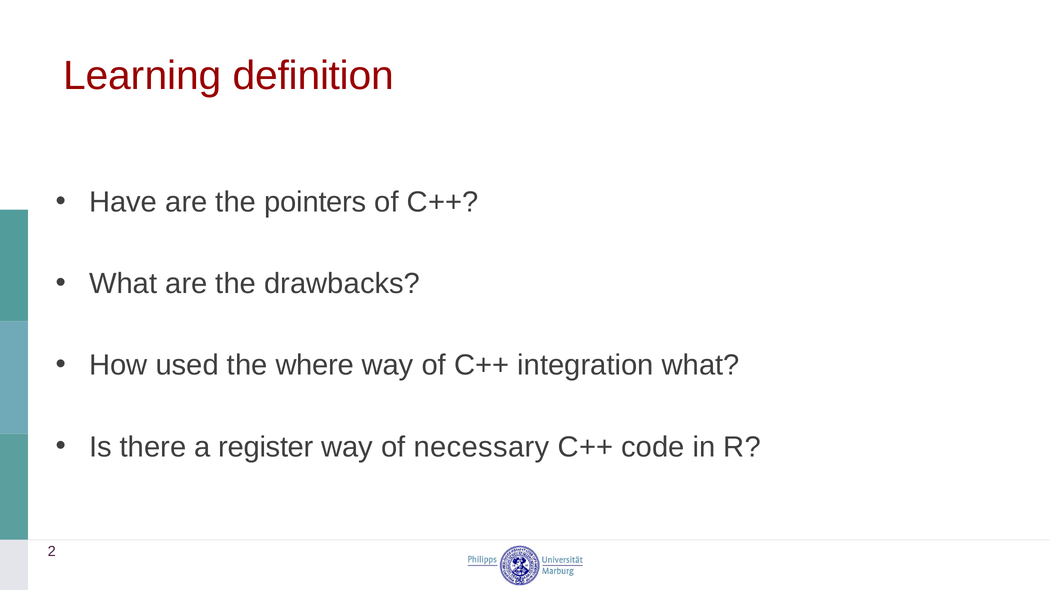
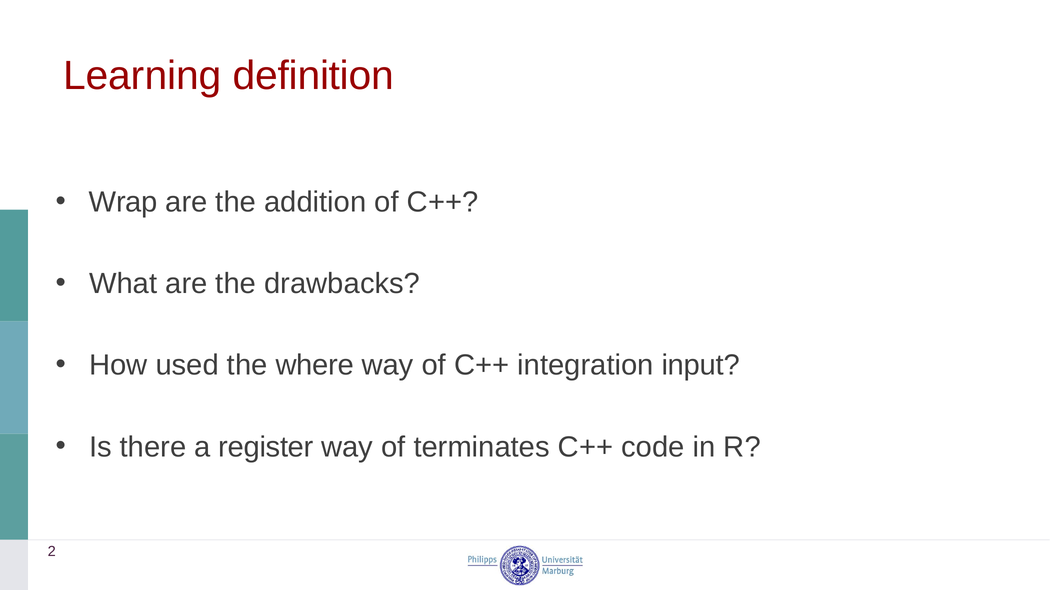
Have: Have -> Wrap (123, 202)
pointers: pointers -> addition (315, 202)
integration what: what -> input (701, 366)
necessary: necessary -> terminates (482, 447)
